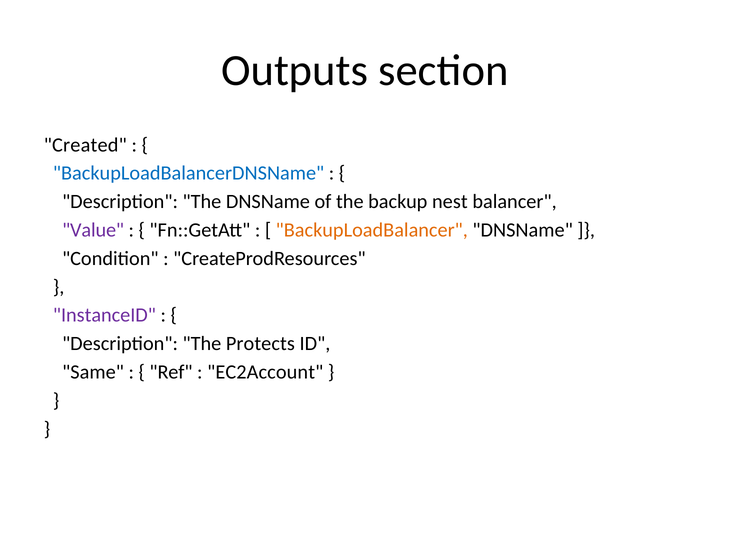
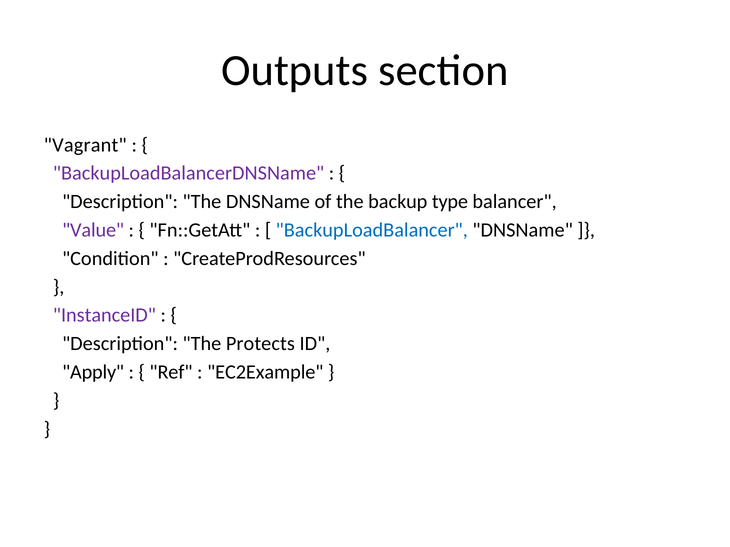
Created: Created -> Vagrant (85, 145)
BackupLoadBalancerDNSName colour: blue -> purple (189, 173)
nest: nest -> type (450, 202)
BackupLoadBalancer colour: orange -> blue (372, 230)
Same: Same -> Apply (93, 372)
EC2Account: EC2Account -> EC2Example (265, 372)
